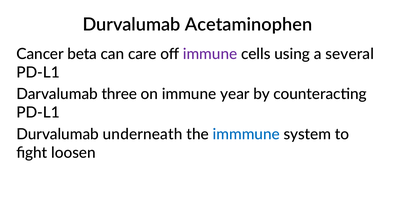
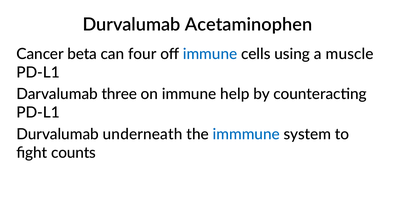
care: care -> four (142, 54)
immune colour: purple -> blue (210, 54)
several: several -> muscle (350, 54)
year: year -> help (235, 94)
loosen: loosen -> counts (73, 153)
